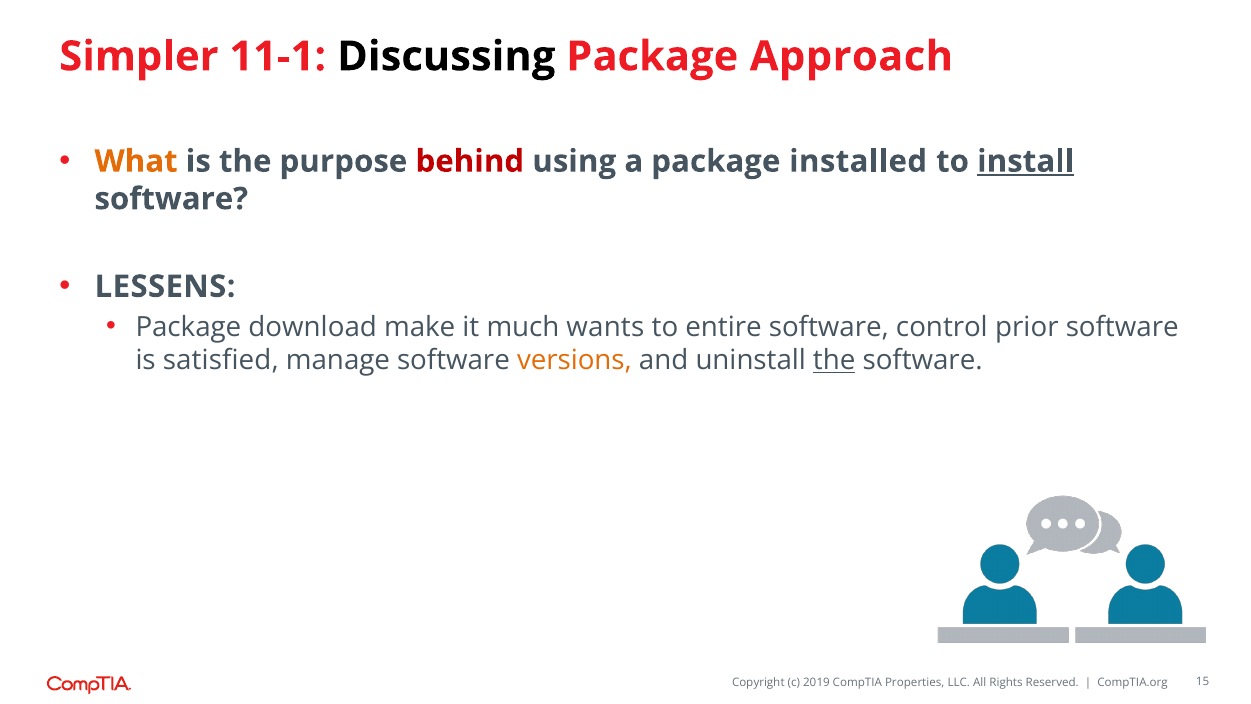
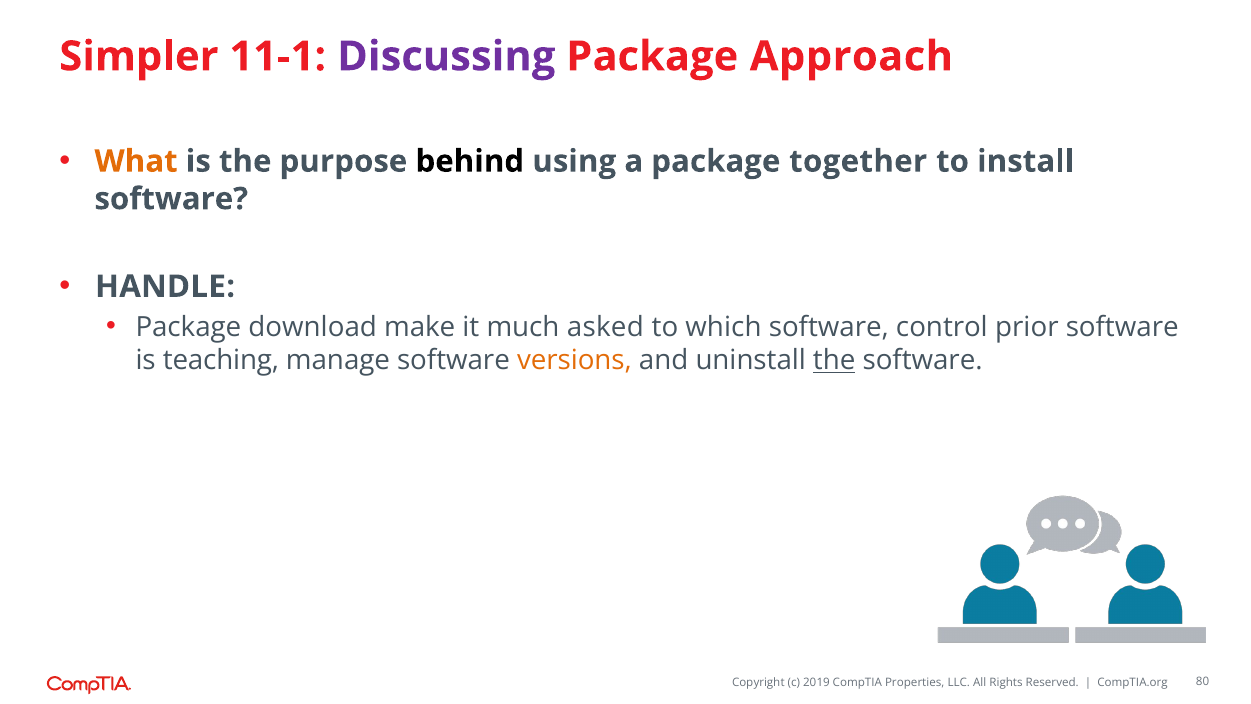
Discussing colour: black -> purple (446, 57)
behind colour: red -> black (470, 161)
installed: installed -> together (858, 161)
install underline: present -> none (1026, 161)
LESSENS: LESSENS -> HANDLE (165, 286)
wants: wants -> asked (605, 327)
entire: entire -> which (723, 327)
satisfied: satisfied -> teaching (221, 361)
15: 15 -> 80 (1203, 682)
